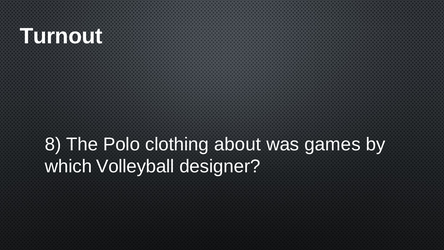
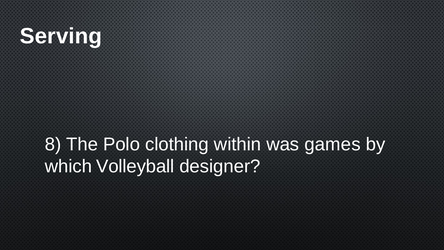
Turnout: Turnout -> Serving (61, 36)
about: about -> within (238, 144)
